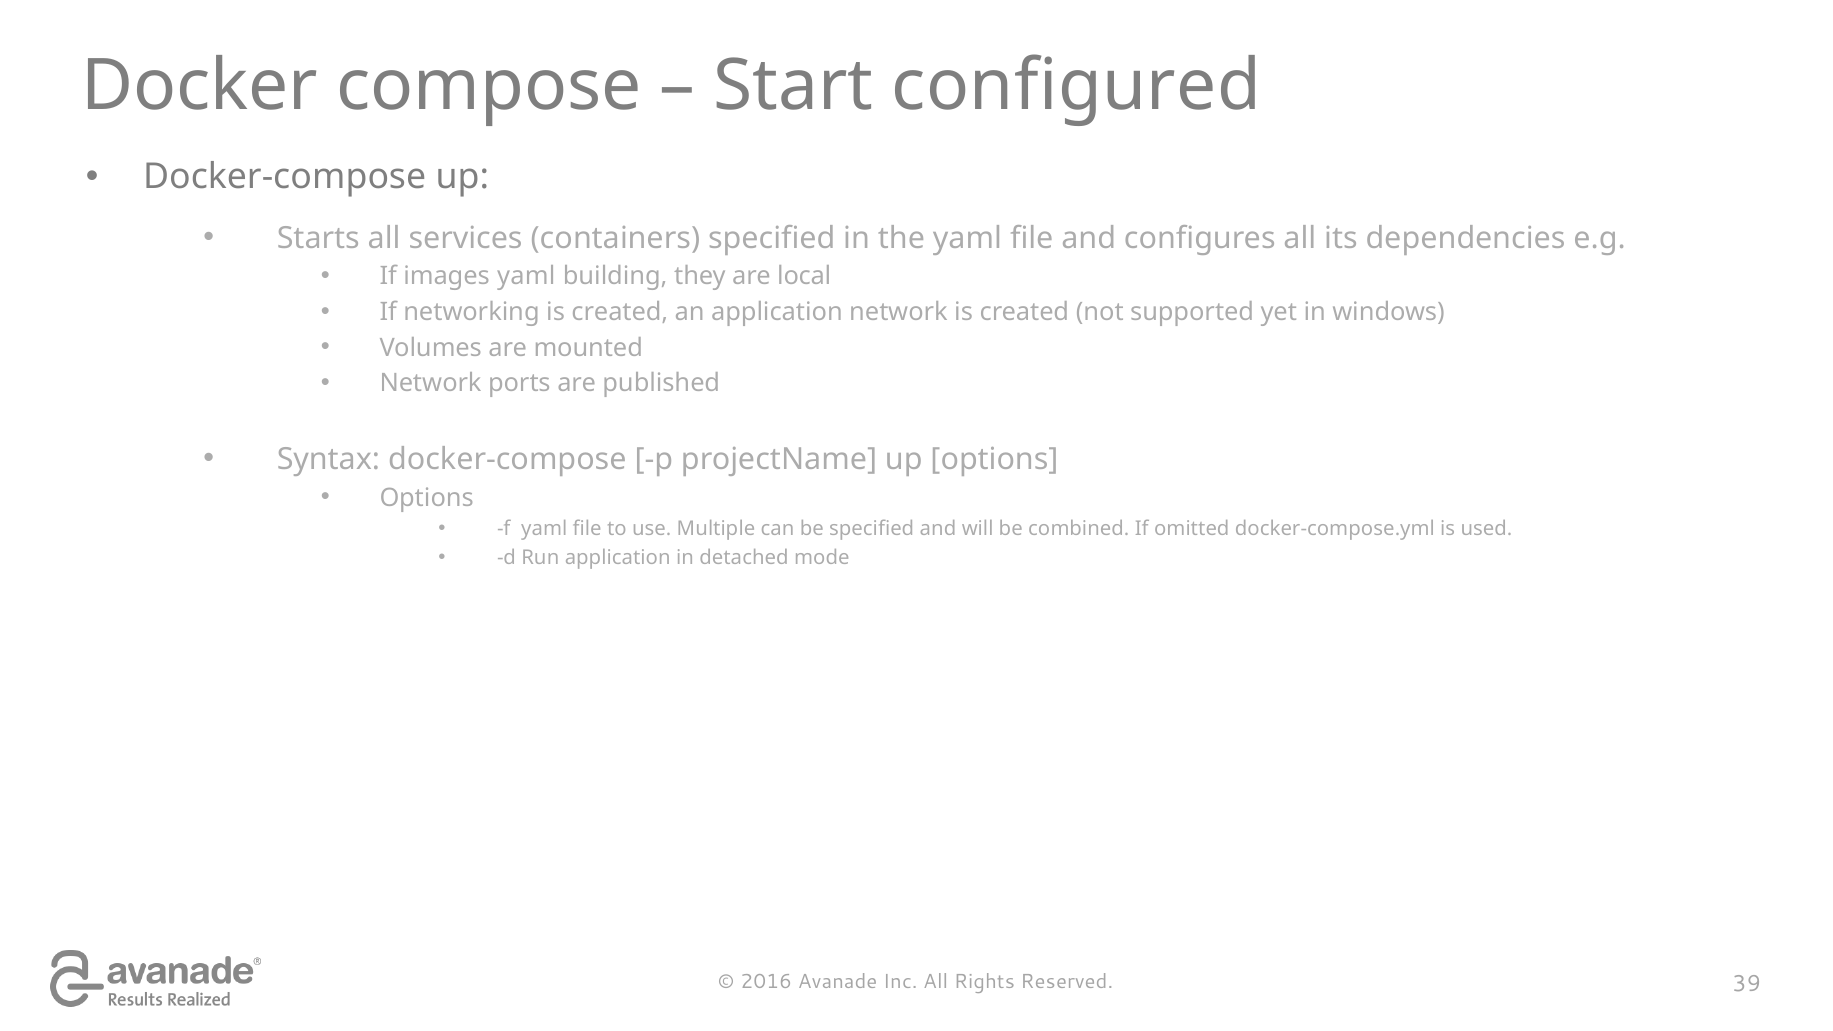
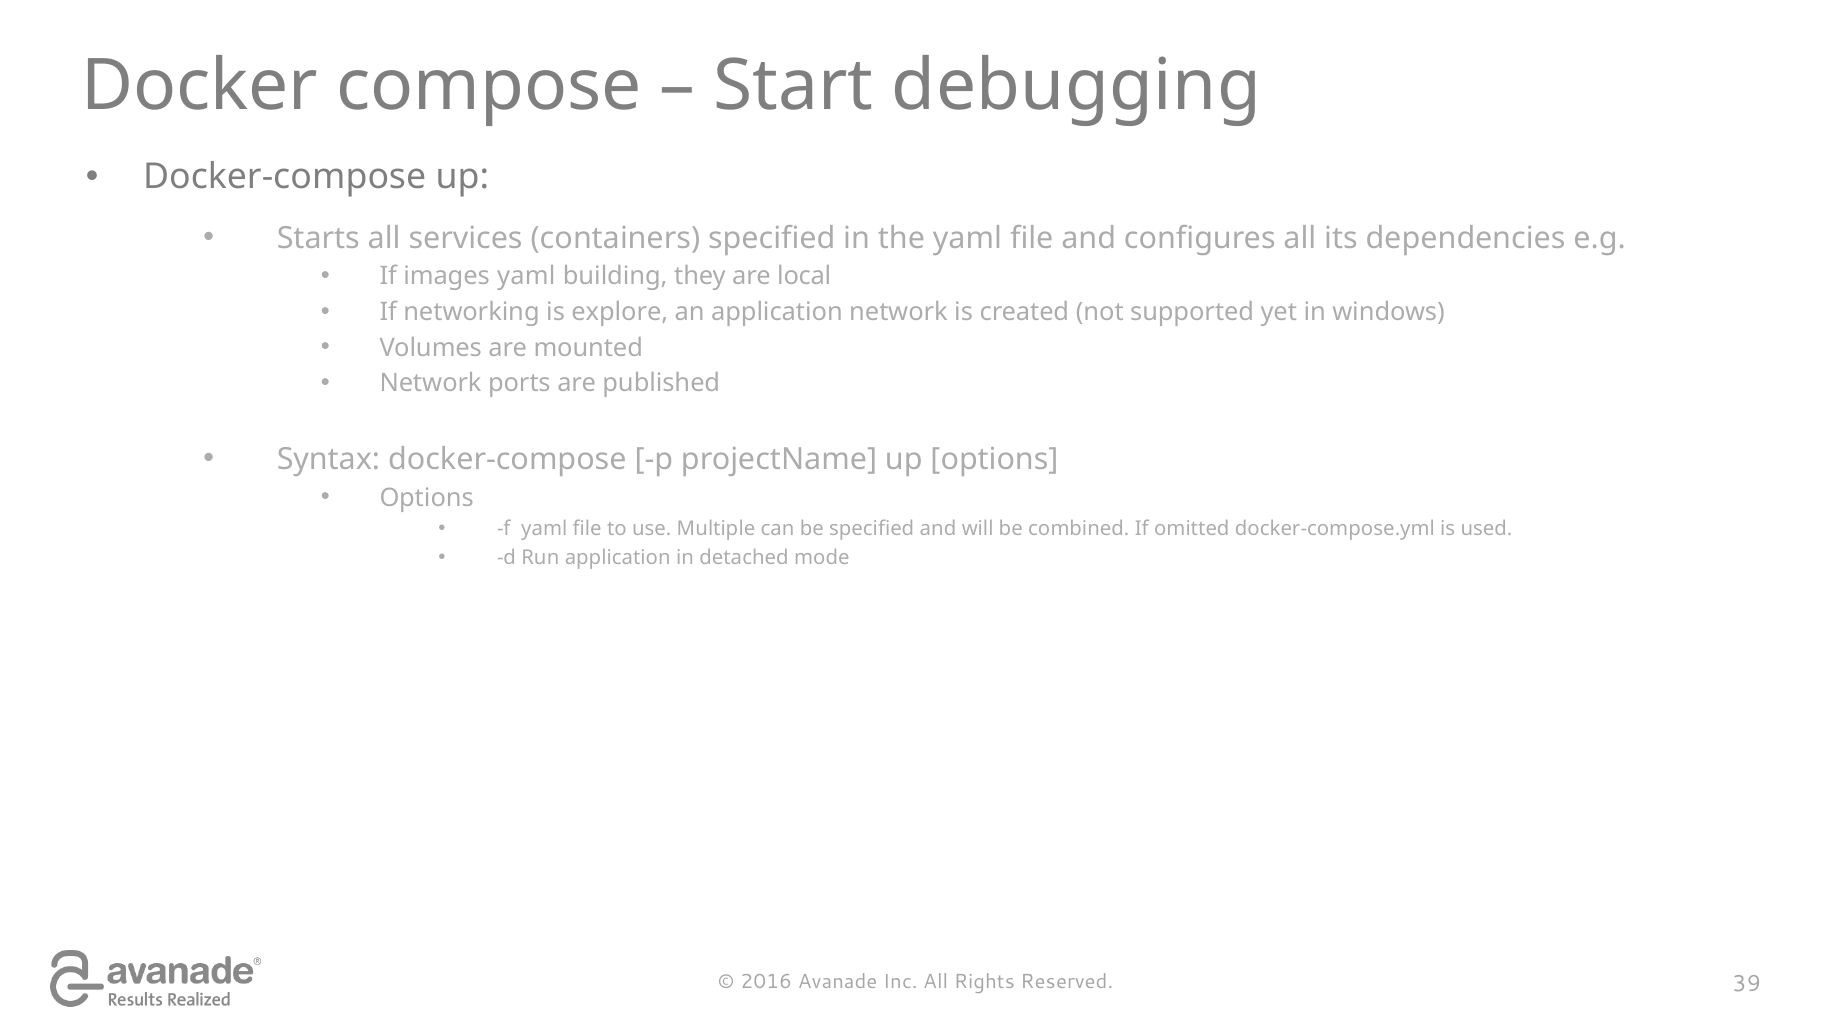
configured: configured -> debugging (1076, 86)
networking is created: created -> explore (620, 312)
